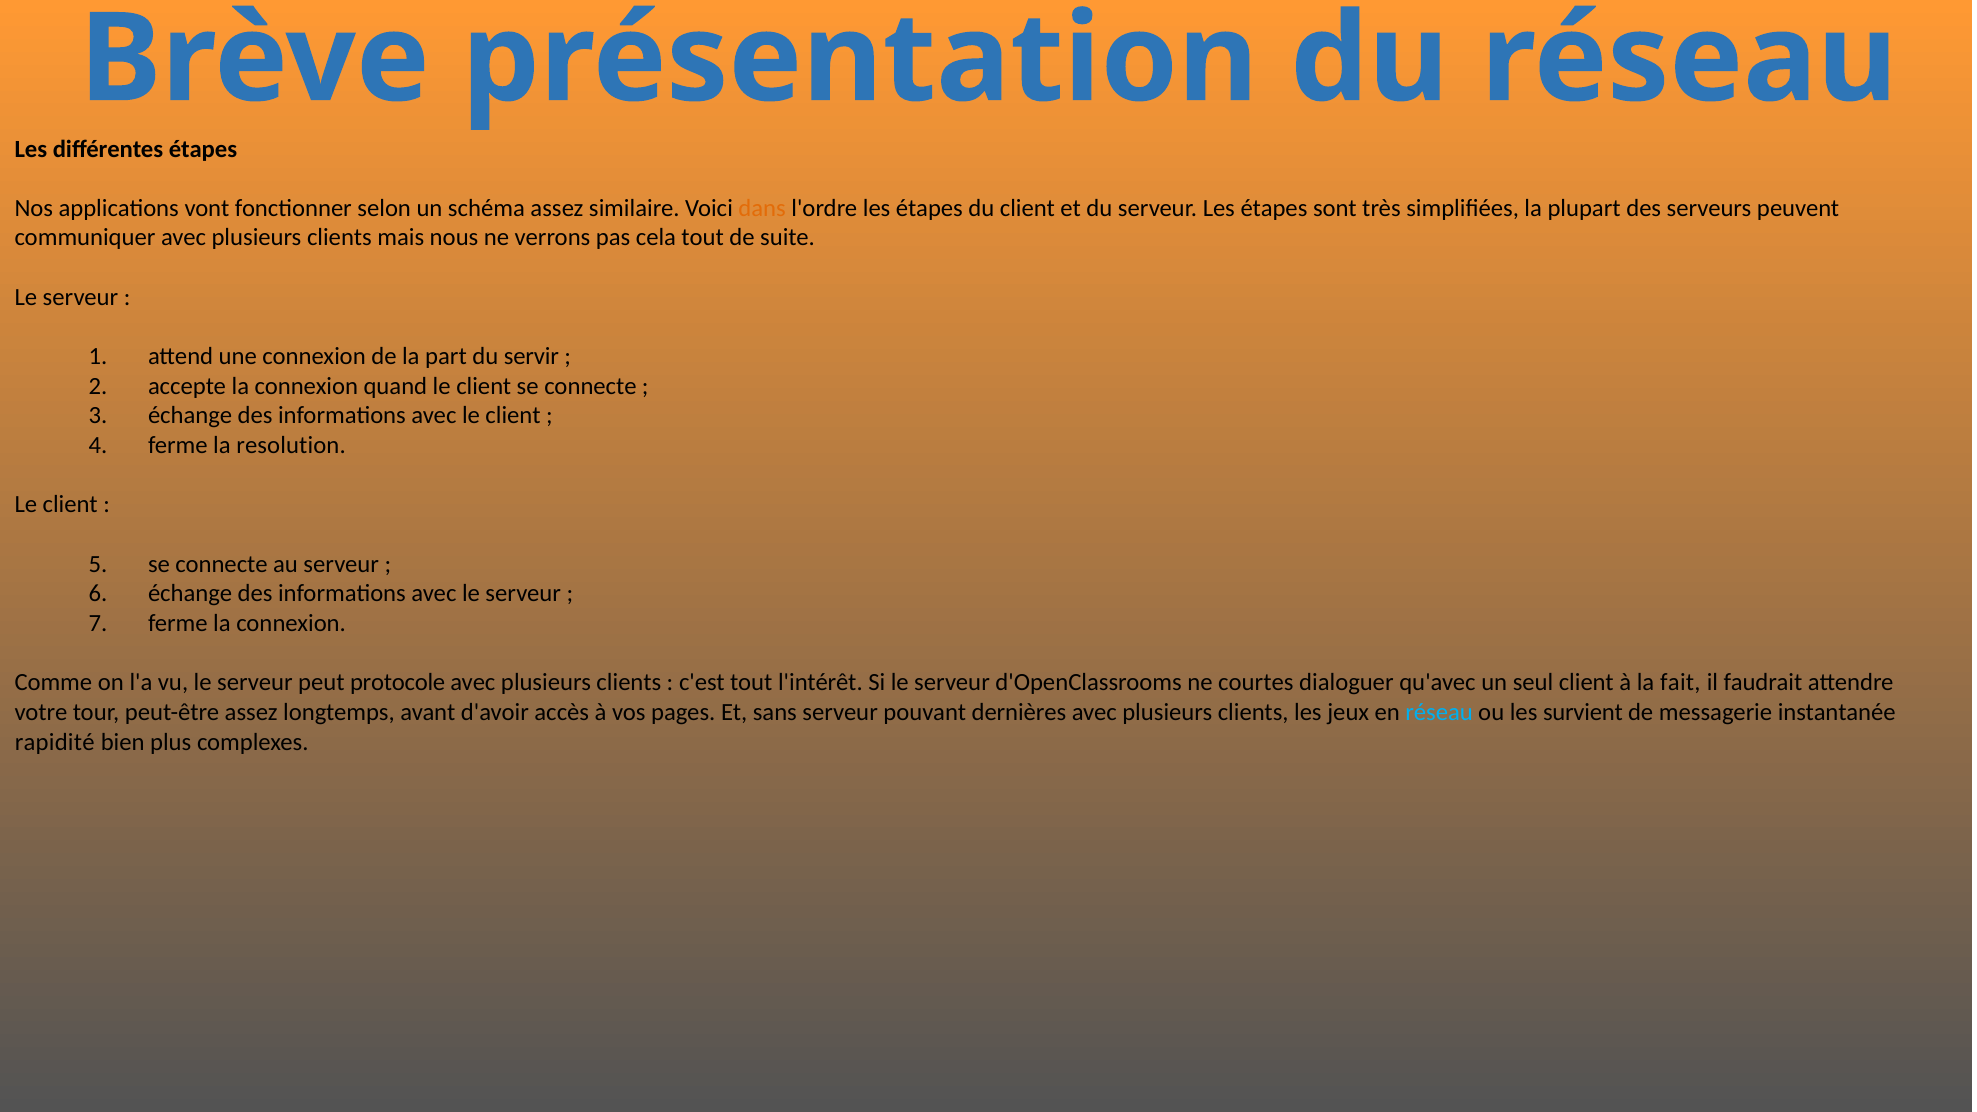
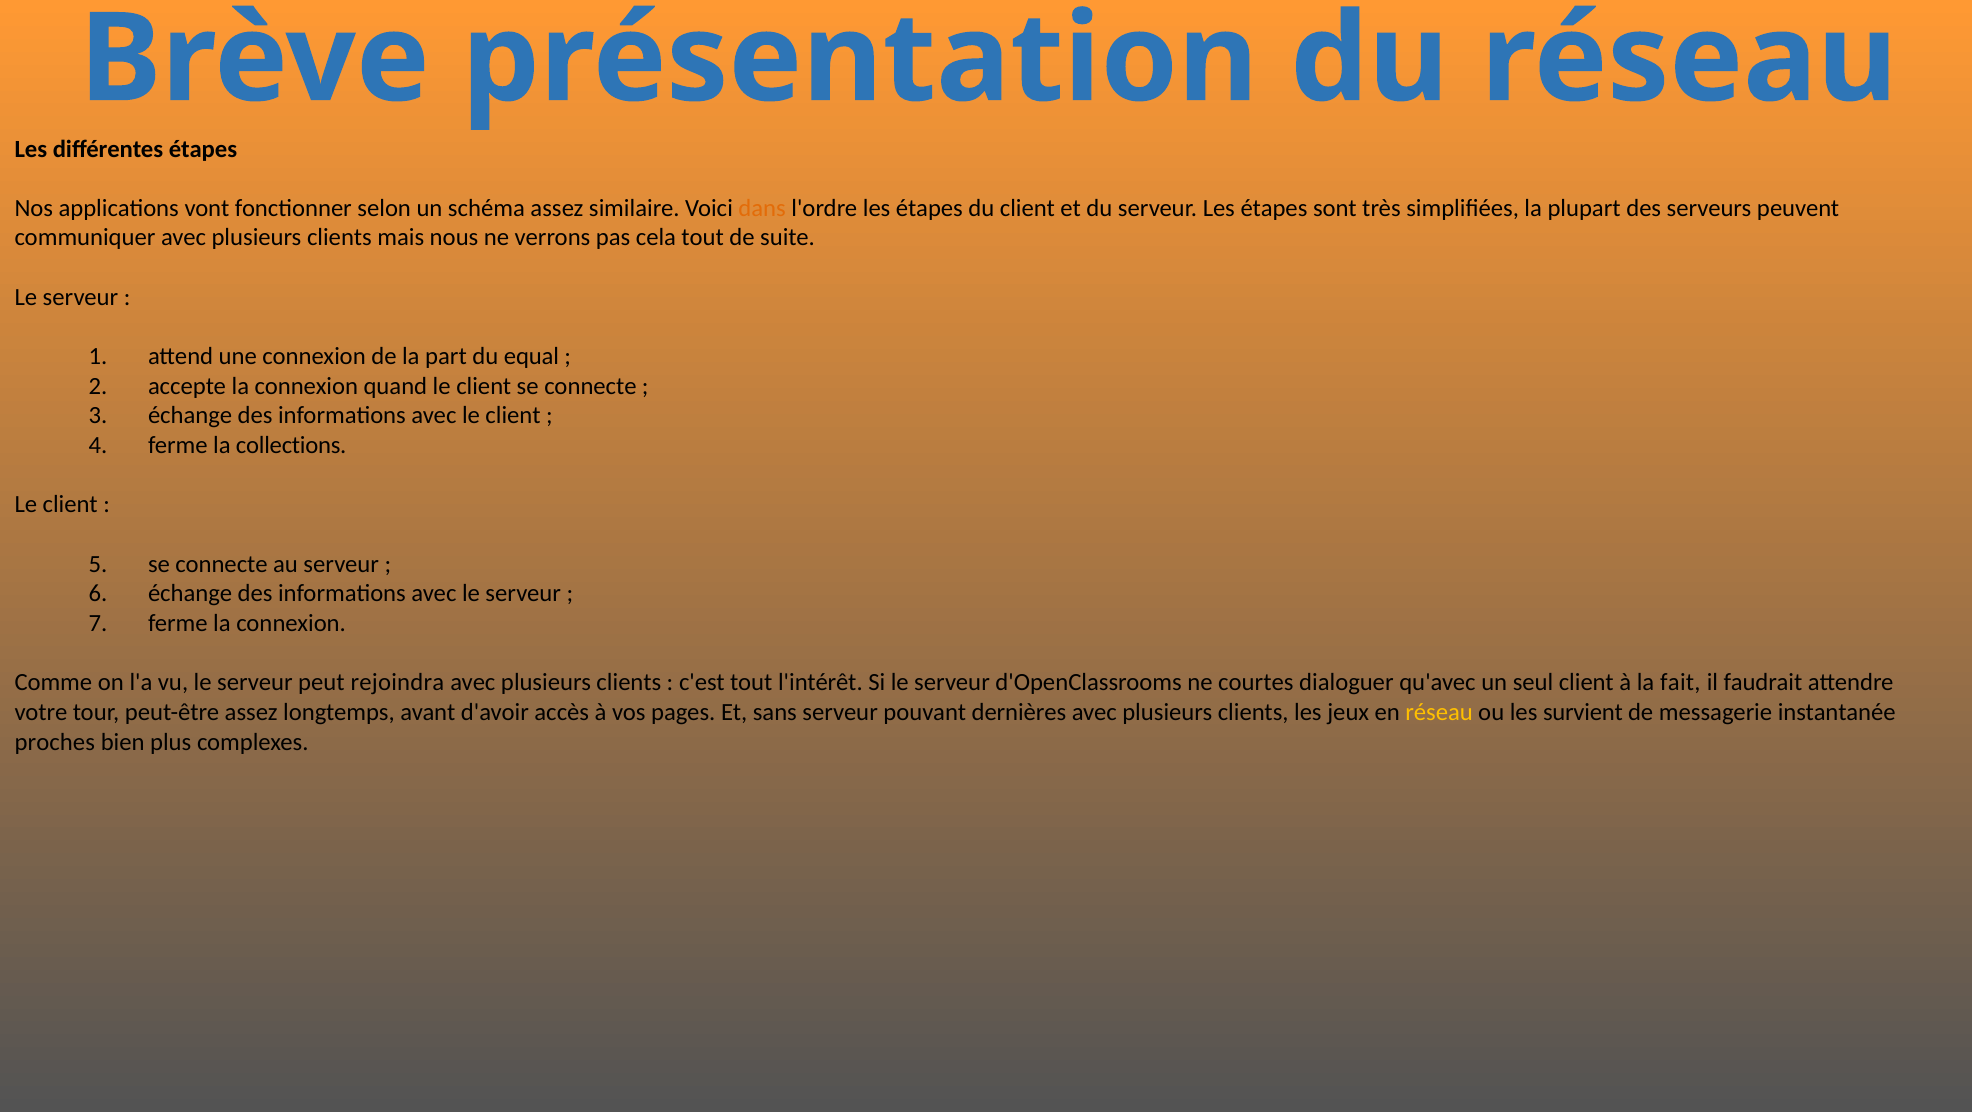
servir: servir -> equal (531, 356)
resolution: resolution -> collections (291, 445)
protocole: protocole -> rejoindra (397, 683)
réseau colour: light blue -> yellow (1439, 712)
rapidité: rapidité -> proches (55, 742)
